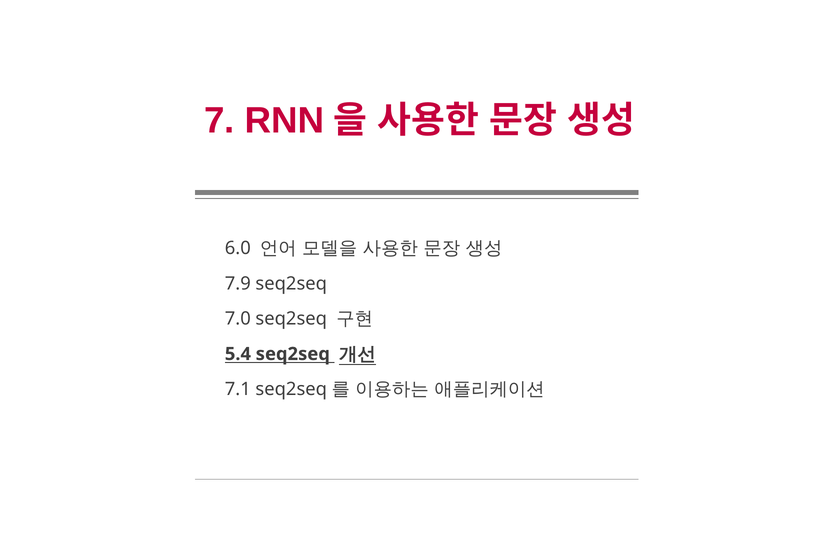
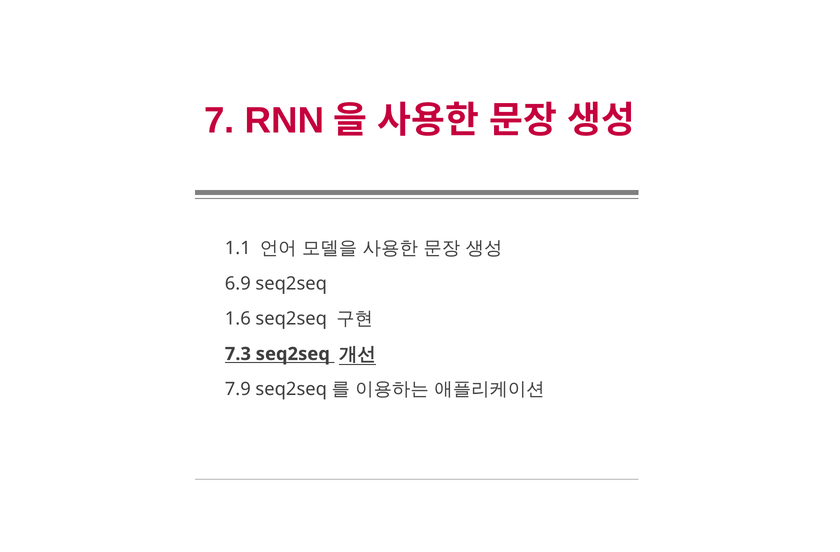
6.0: 6.0 -> 1.1 (238, 248)
7.9: 7.9 -> 6.9 (238, 283)
7.0: 7.0 -> 1.6 (238, 319)
5.4: 5.4 -> 7.3 (238, 354)
7.1: 7.1 -> 7.9 (238, 389)
